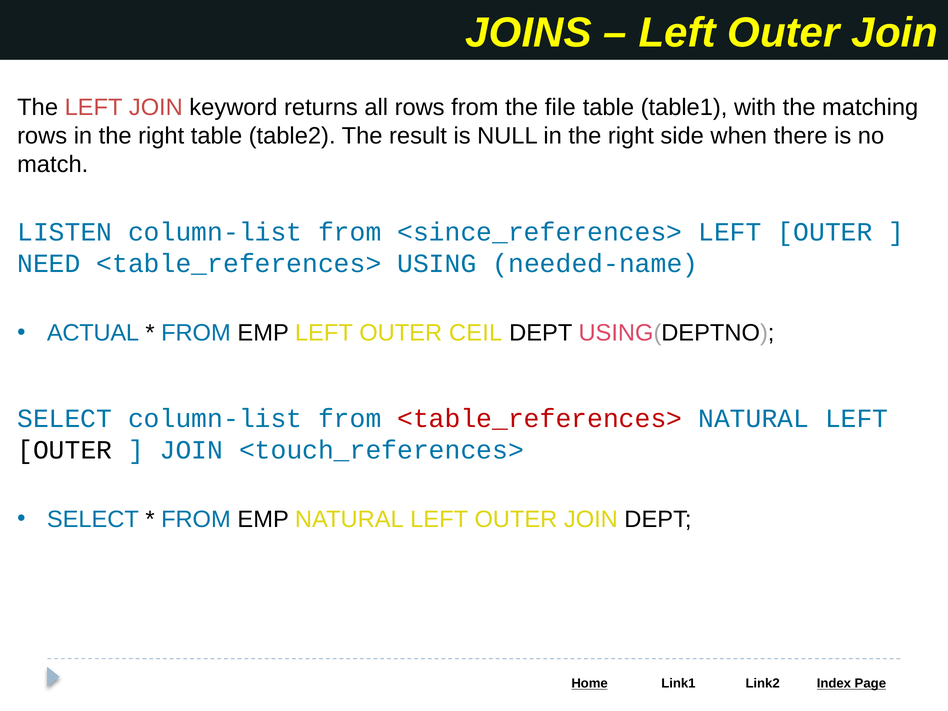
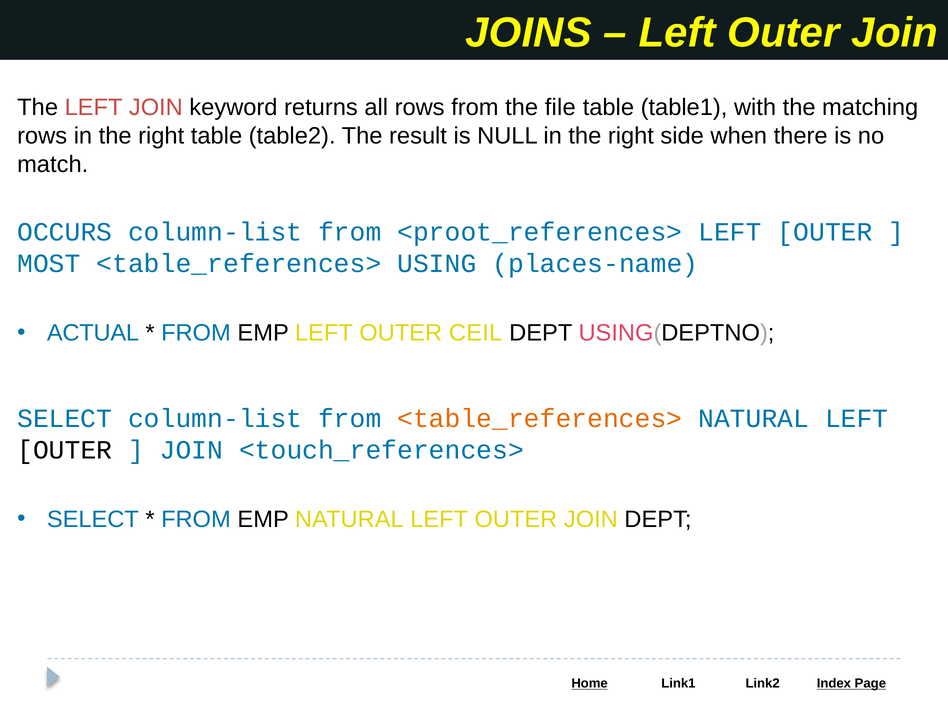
LISTEN: LISTEN -> OCCURS (65, 232)
<since_references>: <since_references> -> <proot_references> (540, 232)
NEED: NEED -> MOST (49, 264)
needed-name: needed-name -> places-name (595, 264)
<table_references> colour: red -> orange (540, 419)
